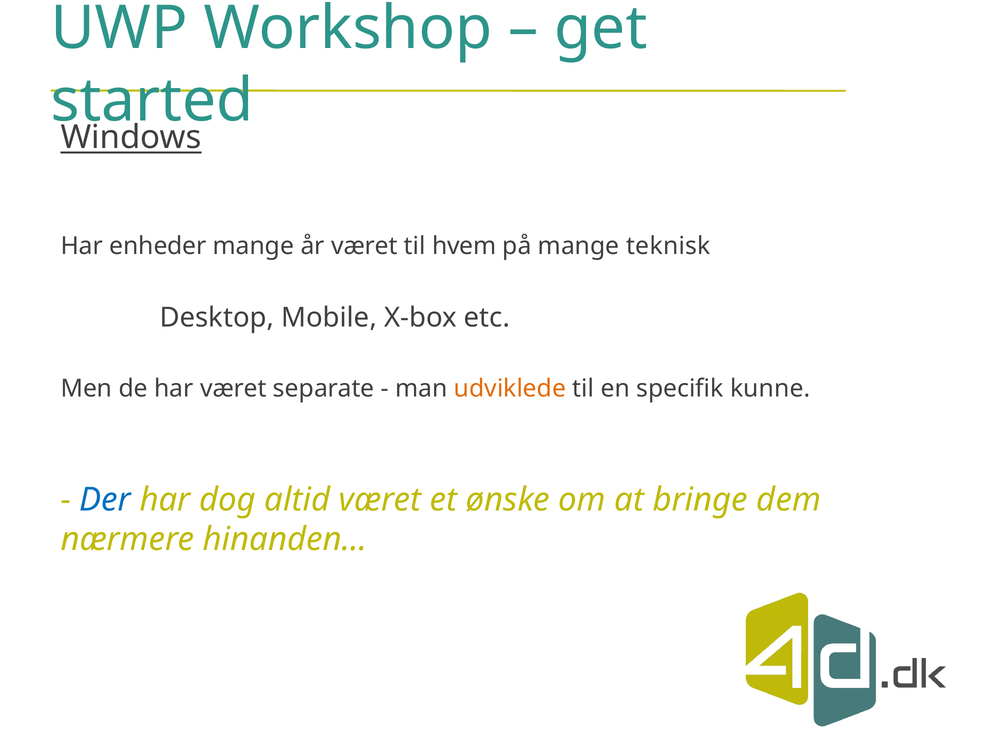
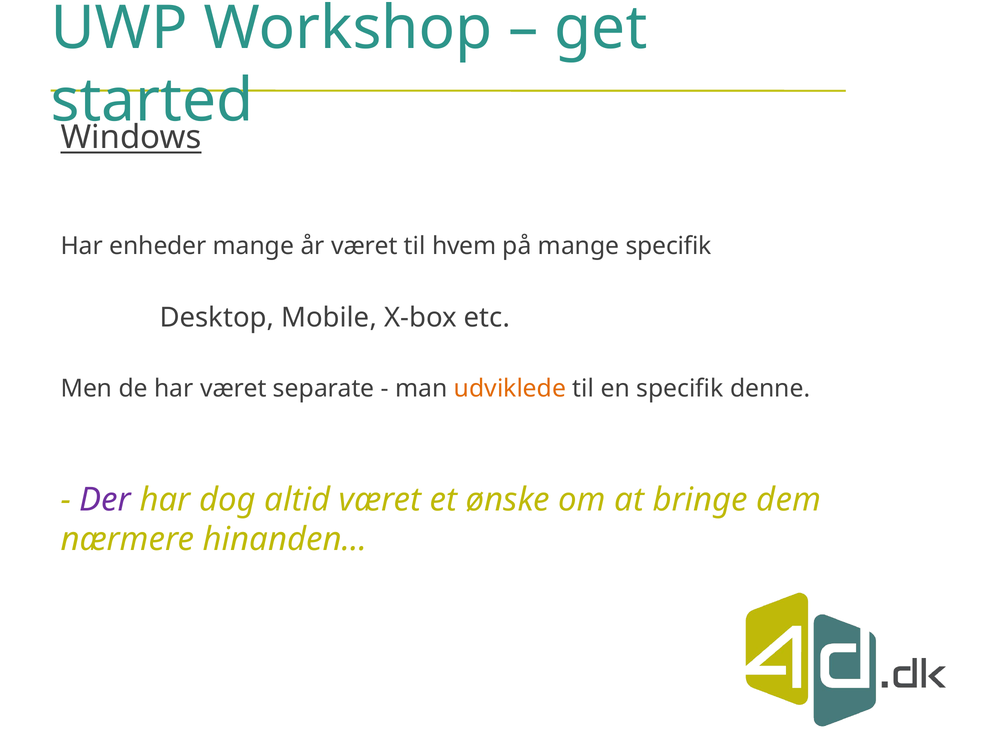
mange teknisk: teknisk -> specifik (669, 246)
kunne: kunne -> denne (770, 388)
Der colour: blue -> purple (105, 499)
